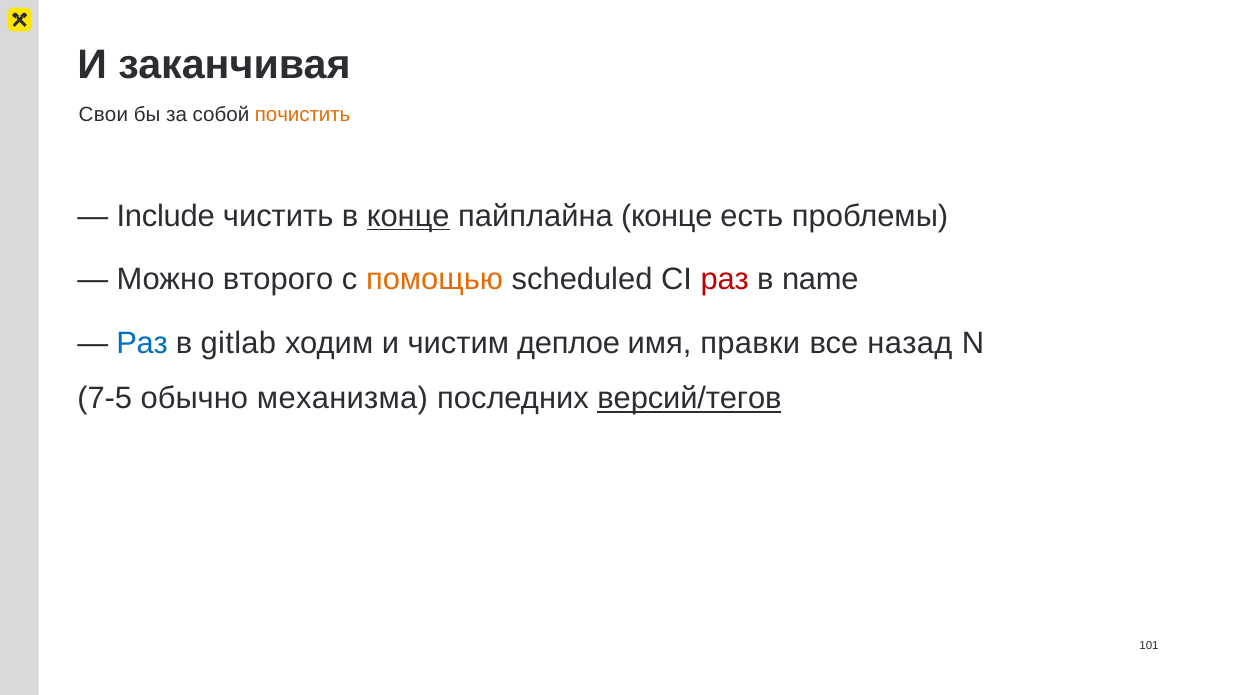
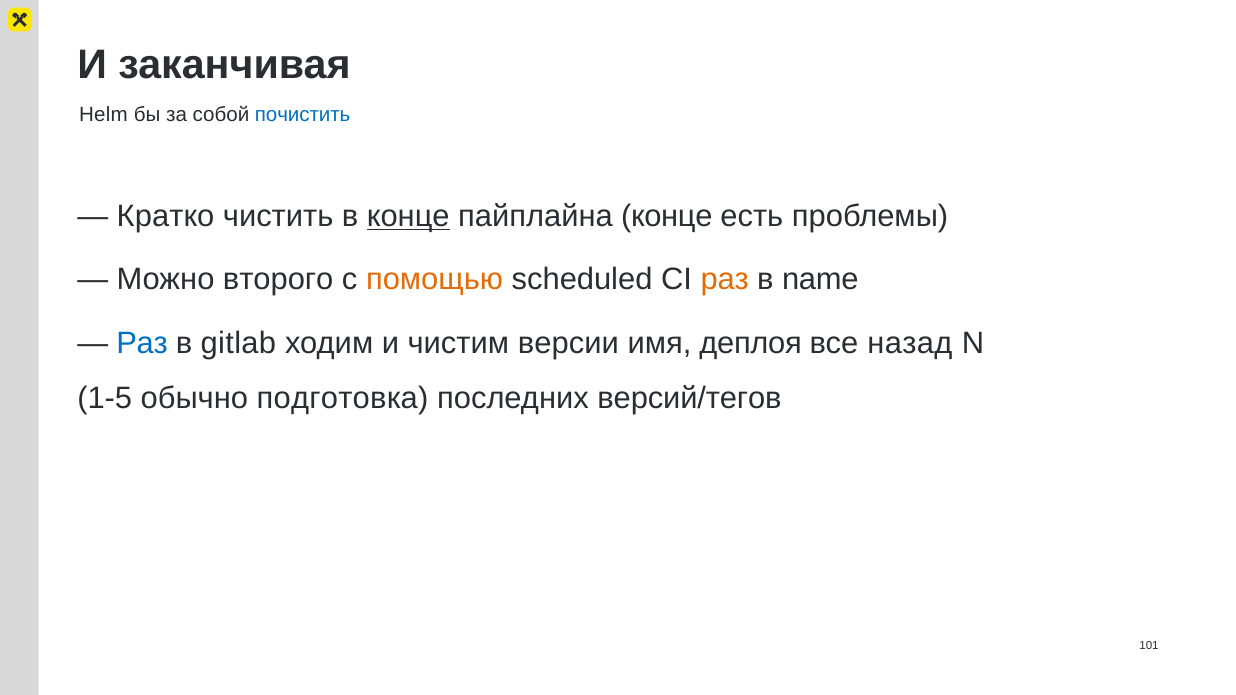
Свои: Свои -> Helm (103, 115)
почистить colour: orange -> blue (303, 115)
Include: Include -> Кратко (166, 216)
раз colour: red -> orange (725, 280)
деплое: деплое -> версии (568, 343)
правки: правки -> деплоя (751, 343)
7-5: 7-5 -> 1-5 (105, 399)
механизма: механизма -> подготовка (343, 399)
версий/тегов underline: present -> none (689, 399)
